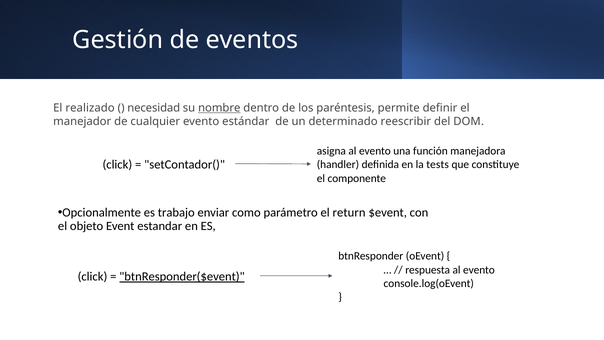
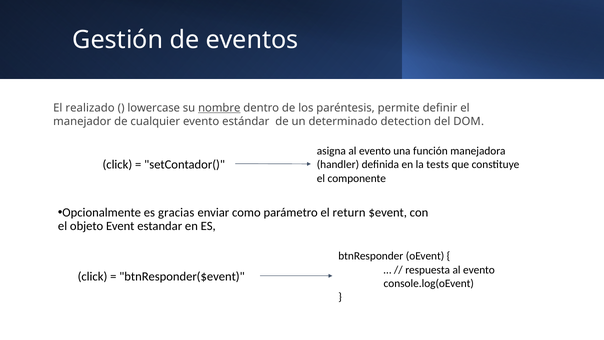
necesidad: necesidad -> lowercase (154, 108)
reescribir: reescribir -> detection (406, 122)
trabajo: trabajo -> gracias (176, 212)
btnResponder($event underline: present -> none (182, 276)
